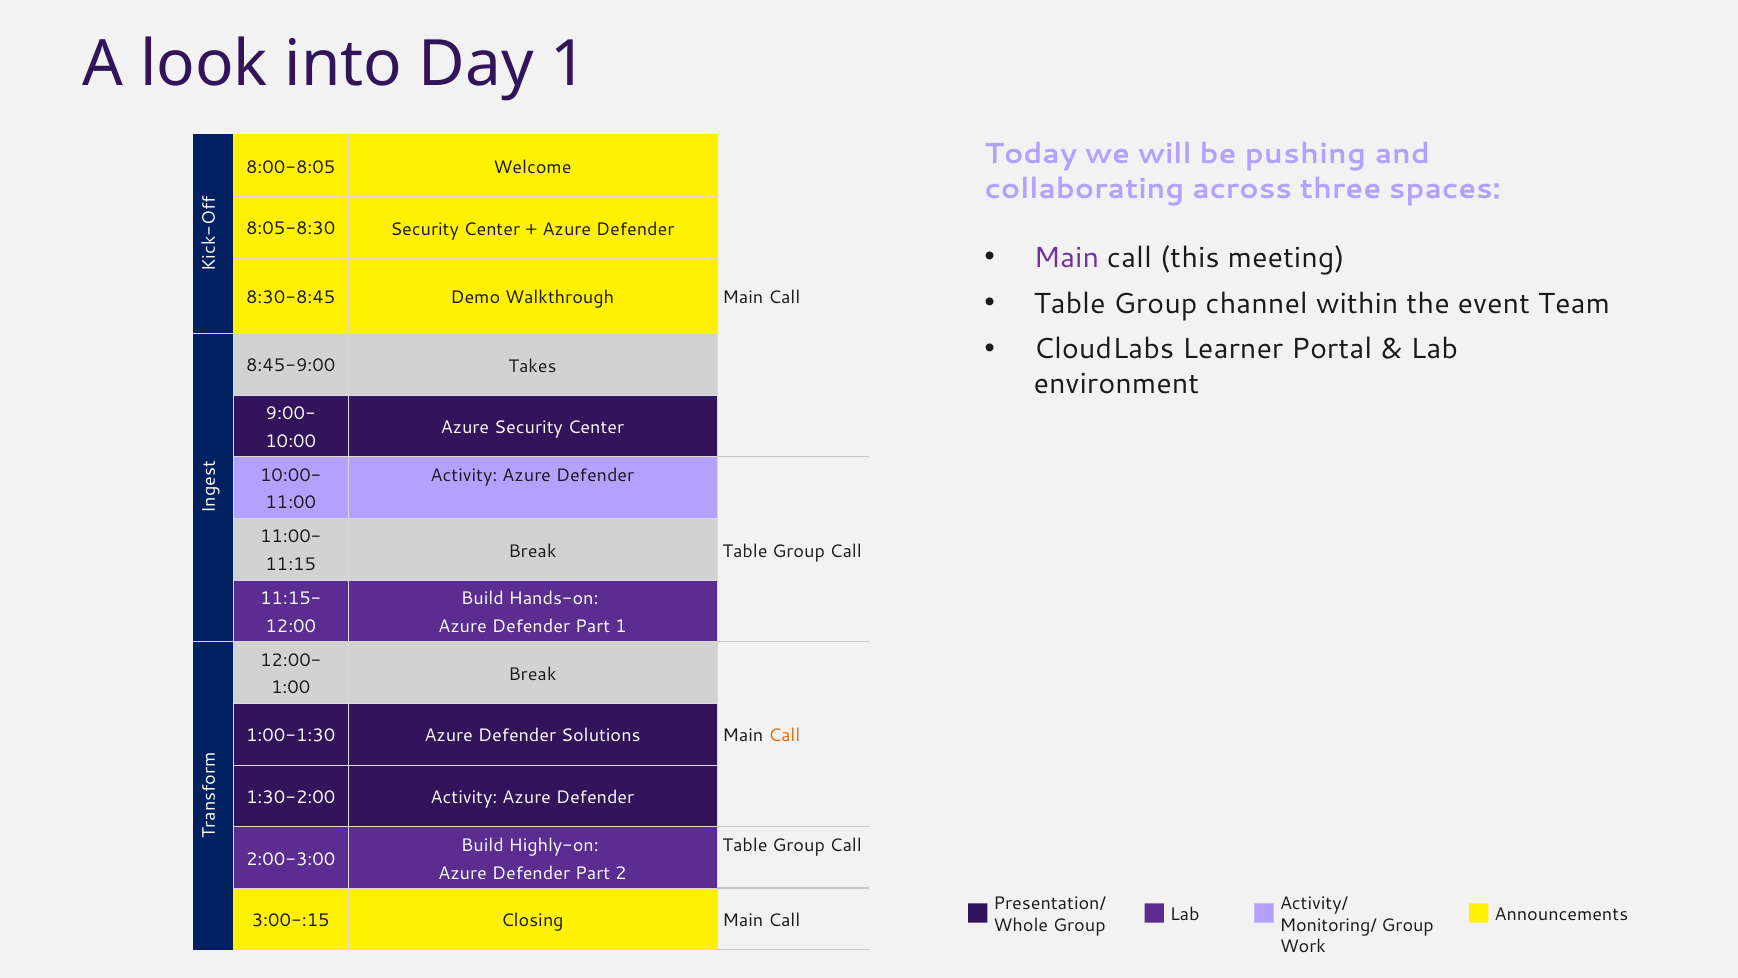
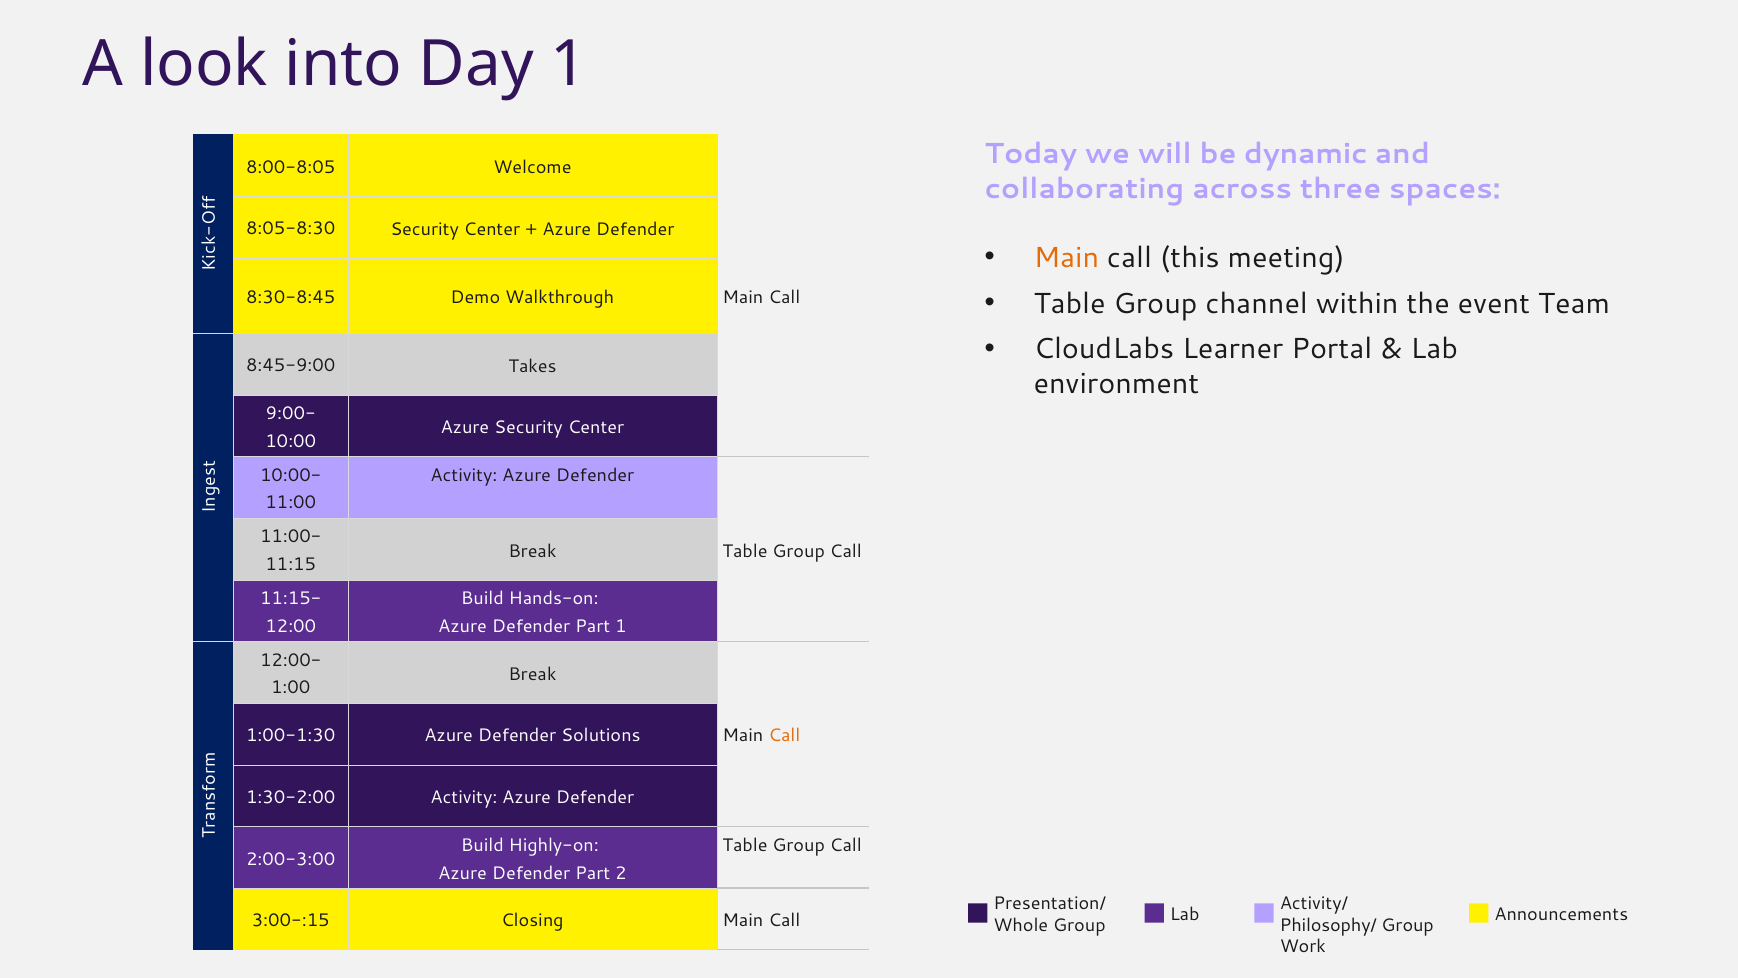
pushing: pushing -> dynamic (1306, 154)
Main colour: purple -> orange (1066, 258)
Monitoring/: Monitoring/ -> Philosophy/ (1328, 925)
